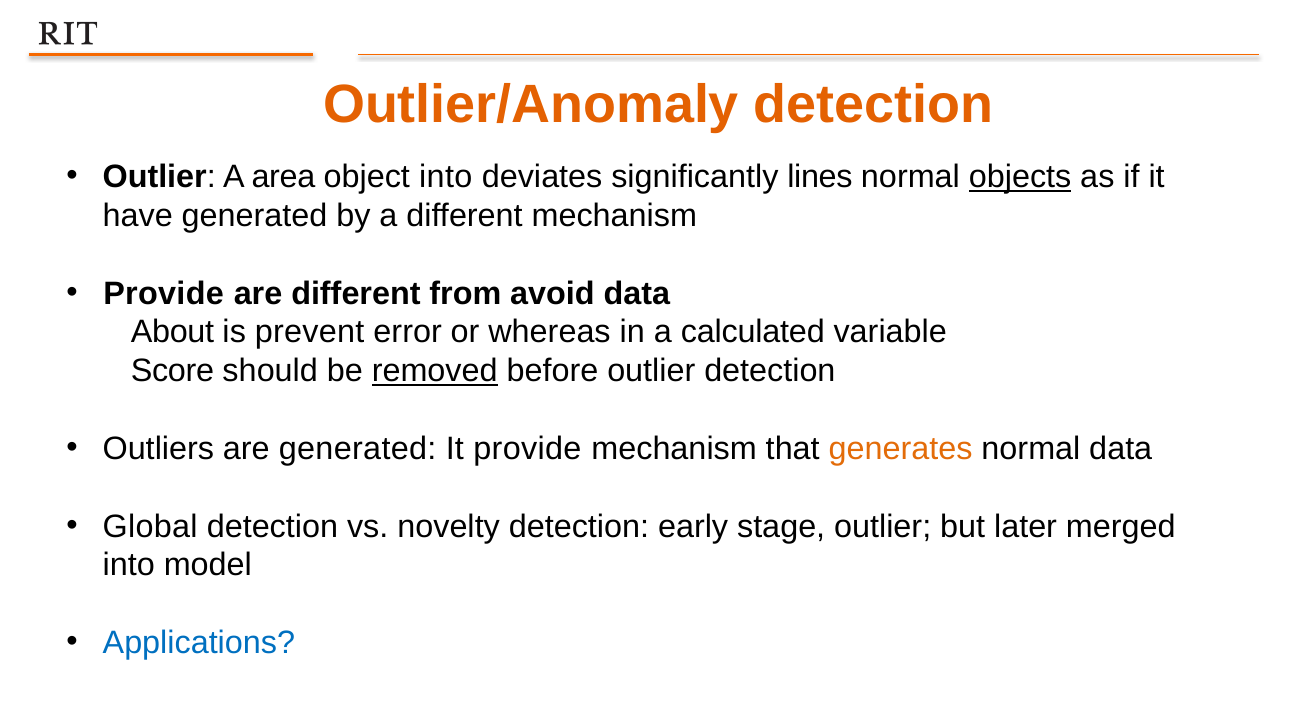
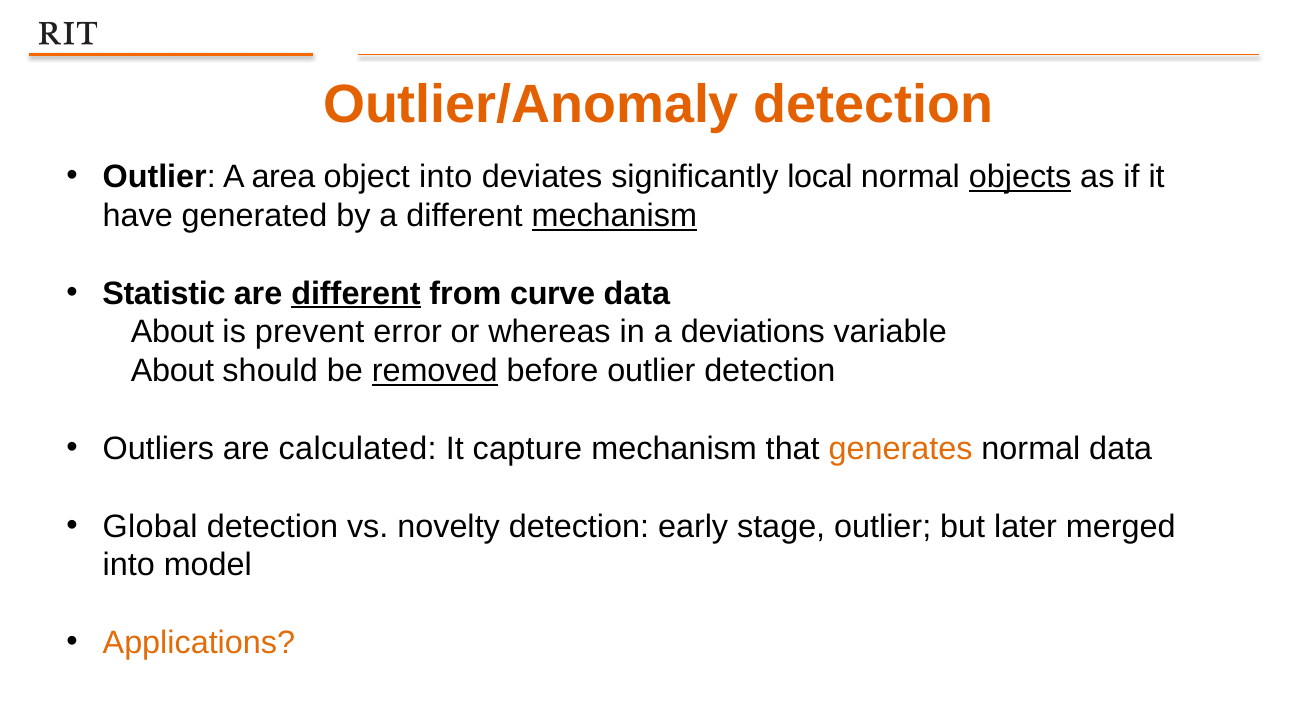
lines: lines -> local (820, 177)
mechanism underline: none -> present (614, 216)
Provide: Provide -> Statistic (164, 293)
different underline: none -> present (356, 293)
avoid: avoid -> curve (553, 293)
calculated: calculated -> deviations (753, 332)
Score: Score -> About (172, 371)
are generated: generated -> calculated (358, 449)
It provide: provide -> capture (527, 449)
Applications colour: blue -> orange (199, 643)
